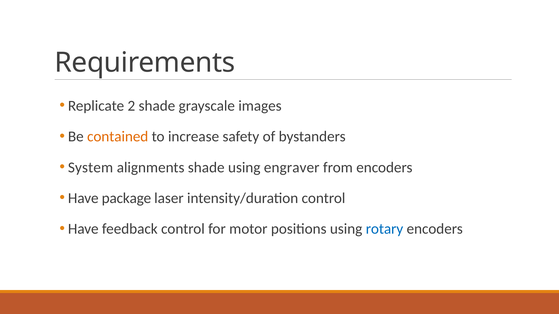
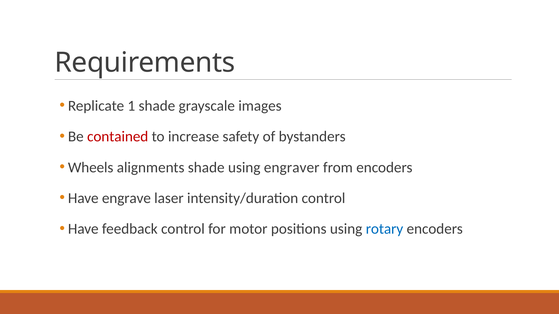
2: 2 -> 1 (131, 106)
contained colour: orange -> red (118, 137)
System: System -> Wheels (91, 168)
package: package -> engrave (126, 198)
